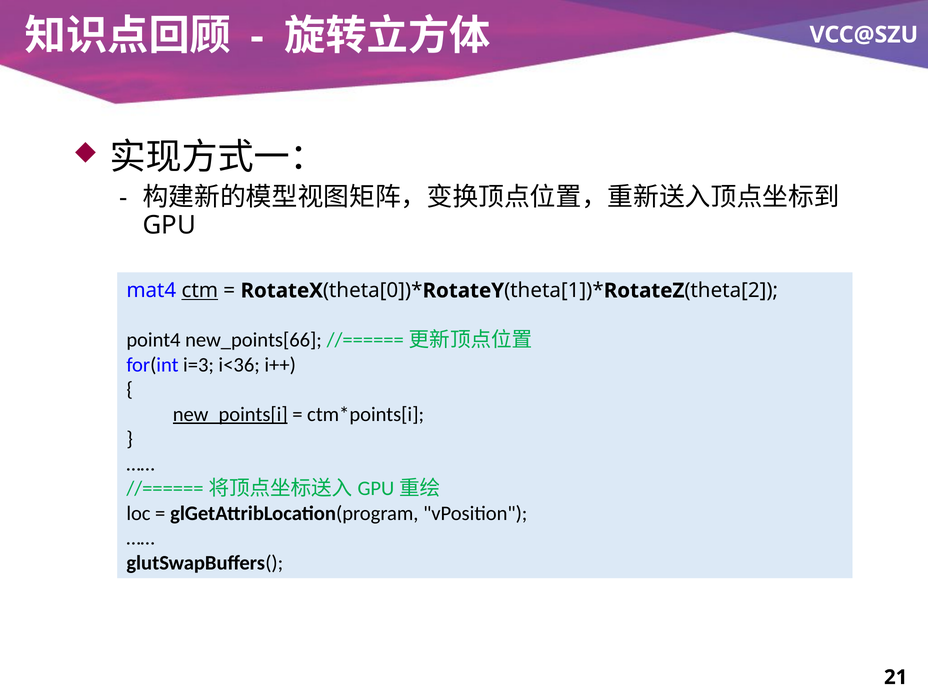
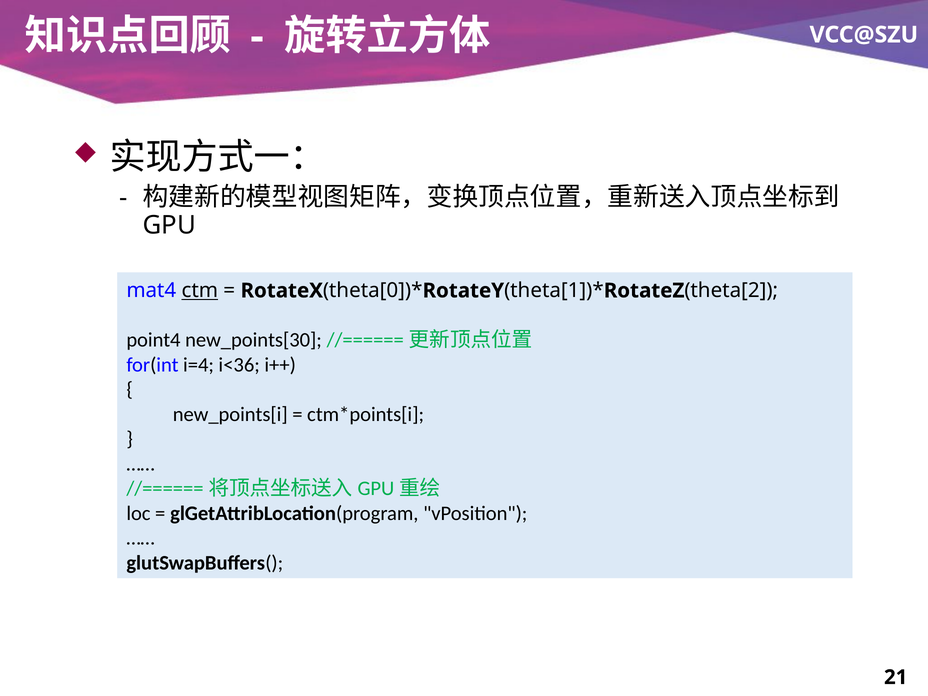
new_points[66: new_points[66 -> new_points[30 (254, 340)
i=3: i=3 -> i=4 (199, 365)
new_points[i underline: present -> none (230, 414)
